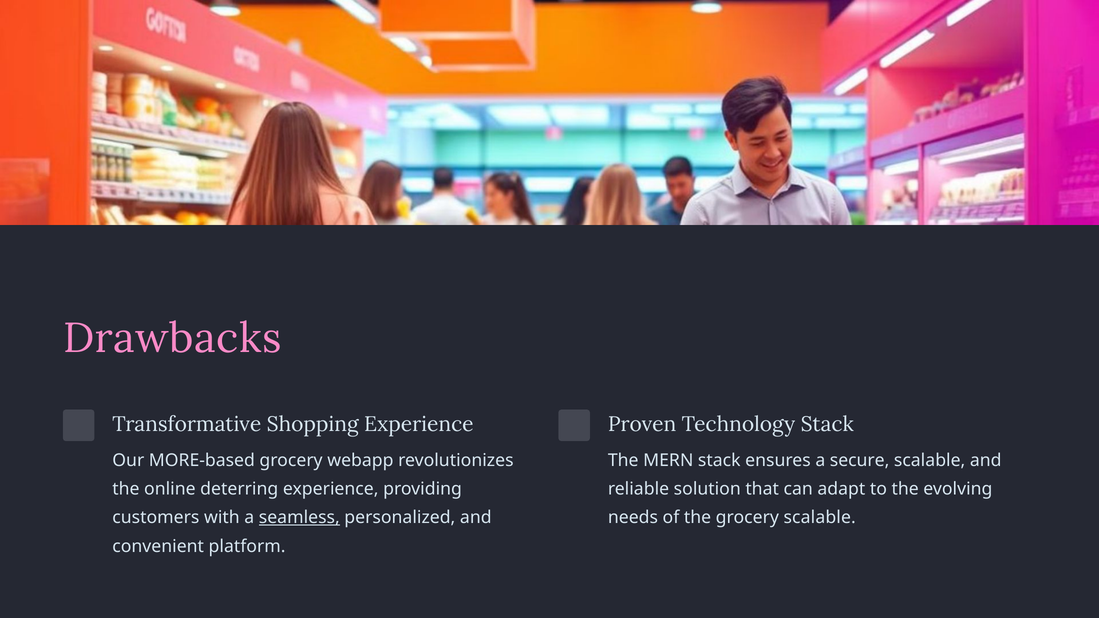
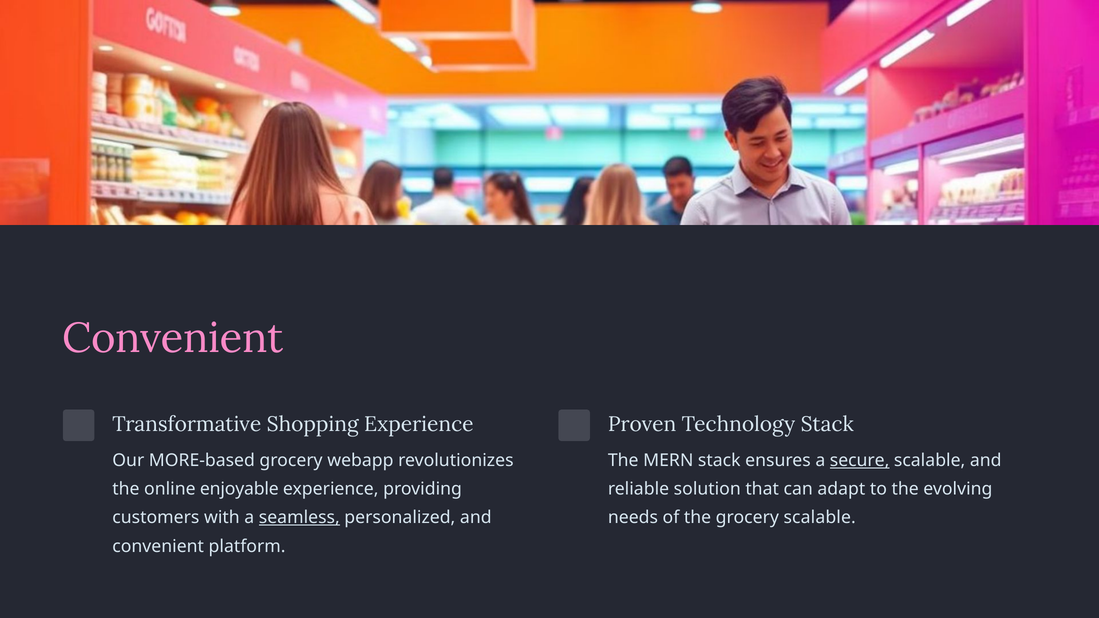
Drawbacks: Drawbacks -> Convenient (173, 339)
secure underline: none -> present (860, 461)
deterring: deterring -> enjoyable (239, 489)
